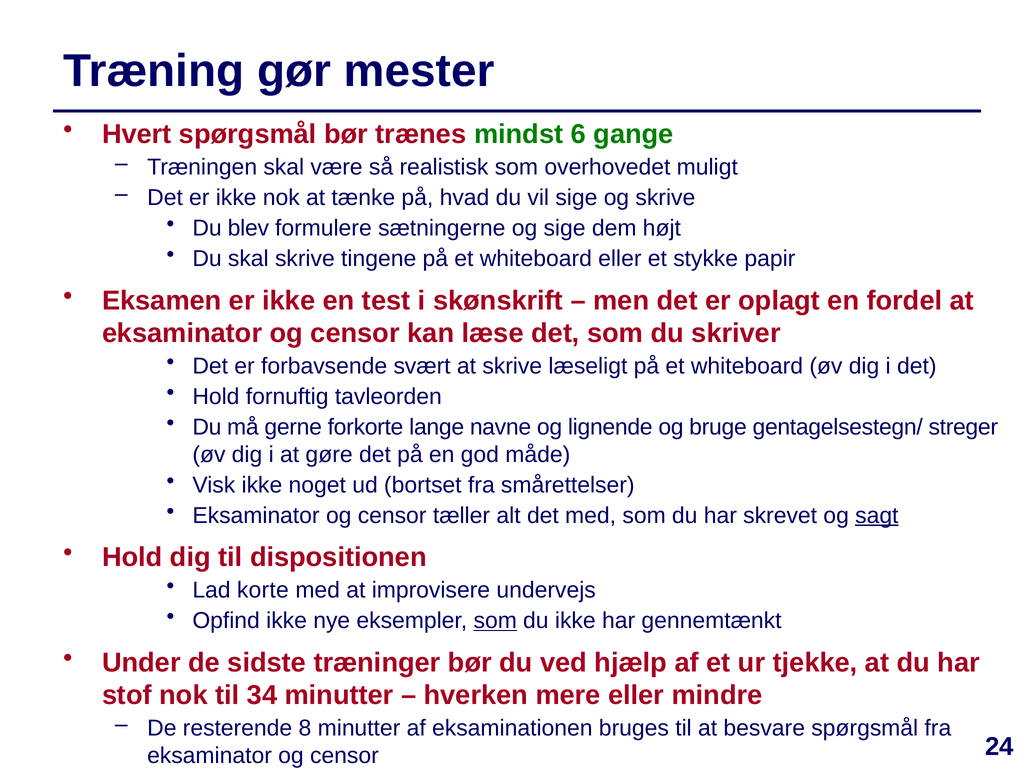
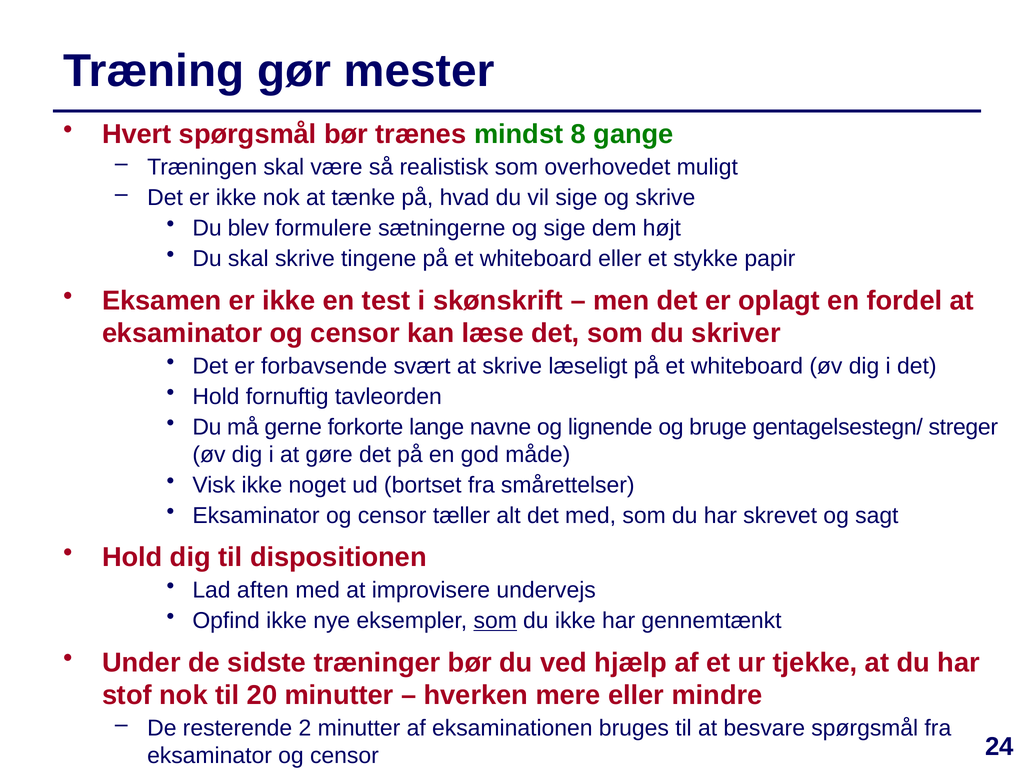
6: 6 -> 8 (578, 134)
sagt underline: present -> none (877, 515)
korte: korte -> aften (263, 590)
34: 34 -> 20 (262, 695)
8: 8 -> 2 (305, 728)
